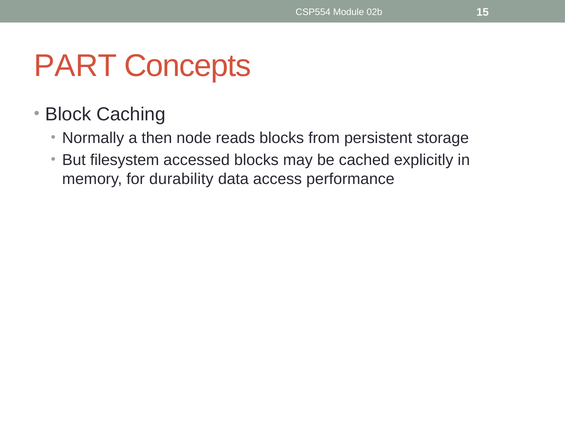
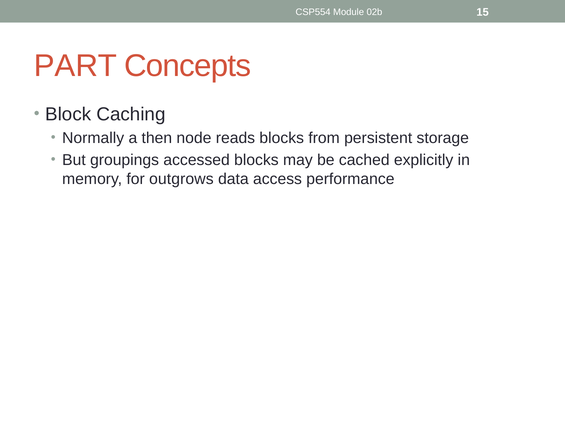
filesystem: filesystem -> groupings (125, 160)
durability: durability -> outgrows (181, 179)
